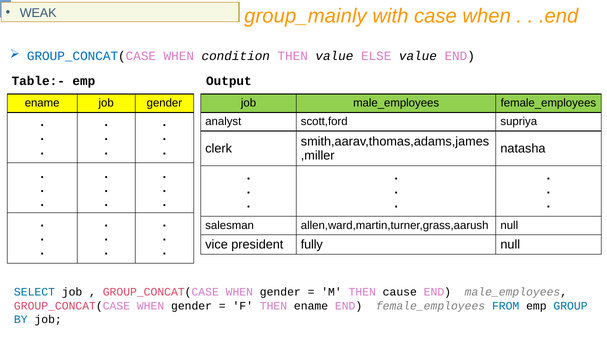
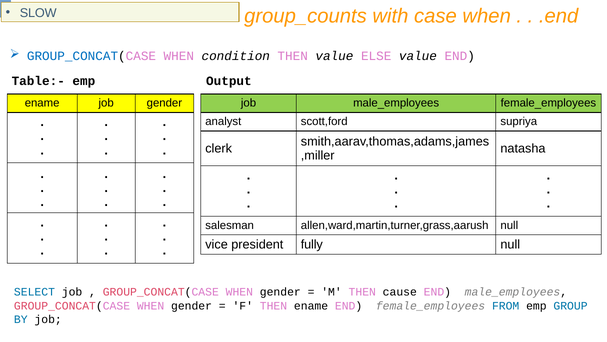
WEAK: WEAK -> SLOW (38, 13)
group_mainly: group_mainly -> group_counts (305, 16)
